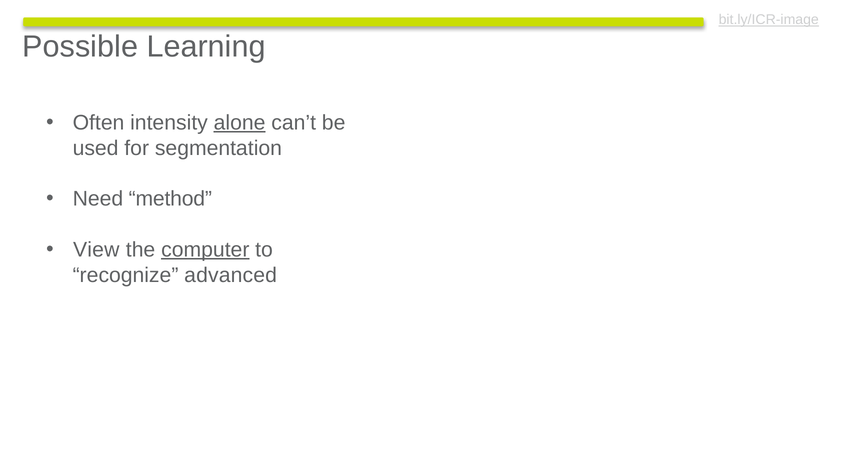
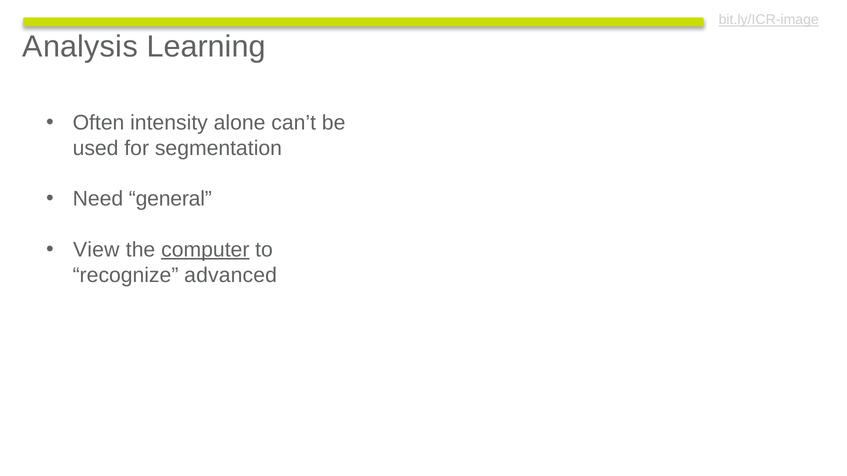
Possible: Possible -> Analysis (80, 47)
alone underline: present -> none (240, 123)
method: method -> general (170, 199)
